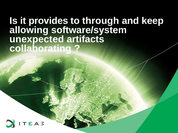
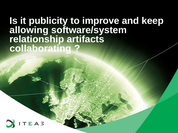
provides: provides -> publicity (48, 21)
through: through -> improve (101, 21)
unexpected: unexpected -> relationship (37, 39)
